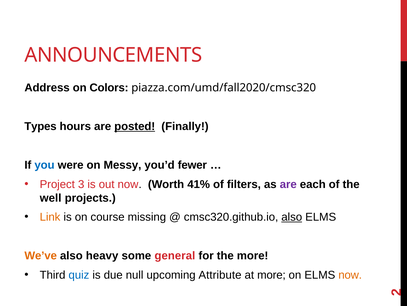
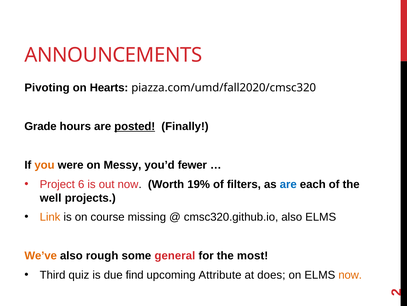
Address: Address -> Pivoting (47, 88)
Colors: Colors -> Hearts (109, 88)
Types: Types -> Grade (41, 126)
you colour: blue -> orange (45, 165)
3: 3 -> 6 (81, 184)
41%: 41% -> 19% (199, 184)
are colour: purple -> blue (288, 184)
also underline: present -> none (292, 217)
heavy: heavy -> rough (102, 255)
the more: more -> most (253, 255)
quiz colour: blue -> black (79, 274)
null: null -> find (135, 274)
at more: more -> does (271, 274)
